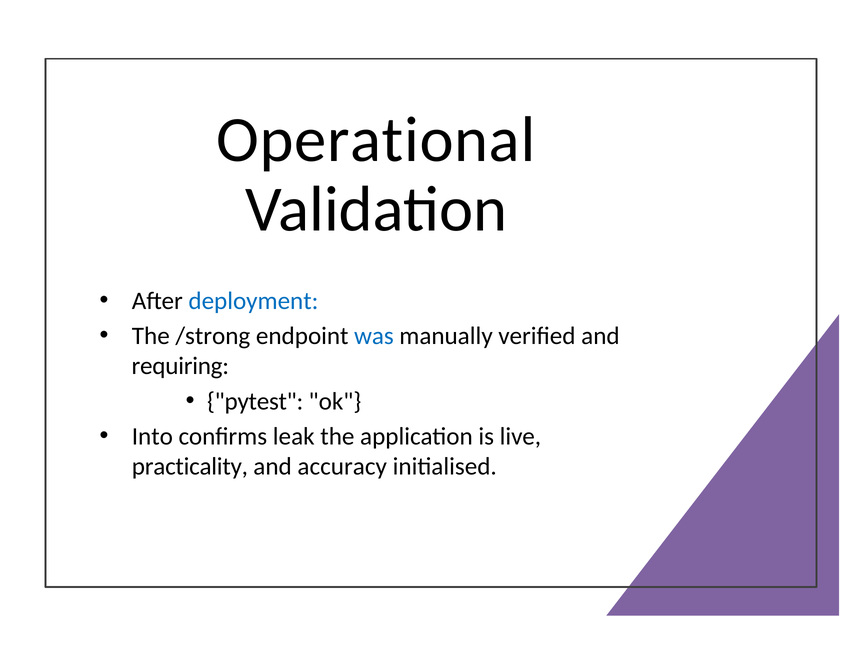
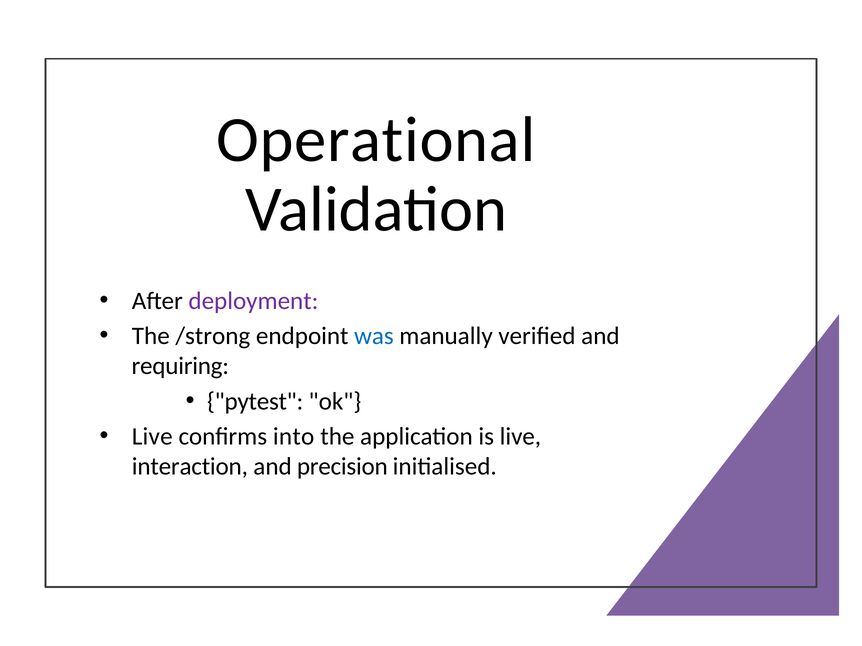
deployment colour: blue -> purple (253, 301)
Into: Into -> Live (152, 437)
leak: leak -> into (294, 437)
practicality: practicality -> interaction (190, 467)
accuracy: accuracy -> precision (342, 467)
